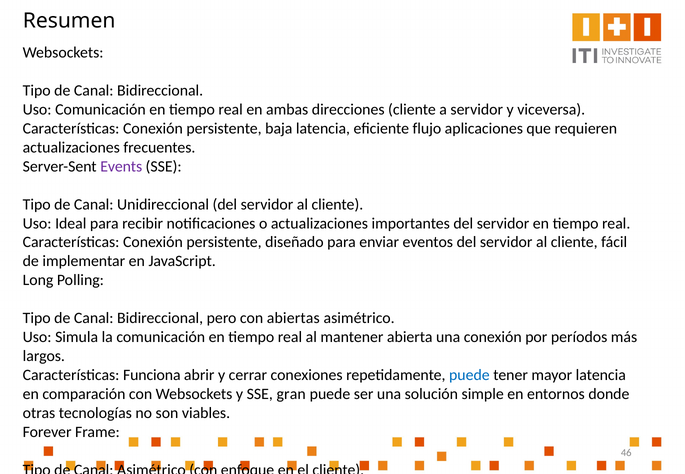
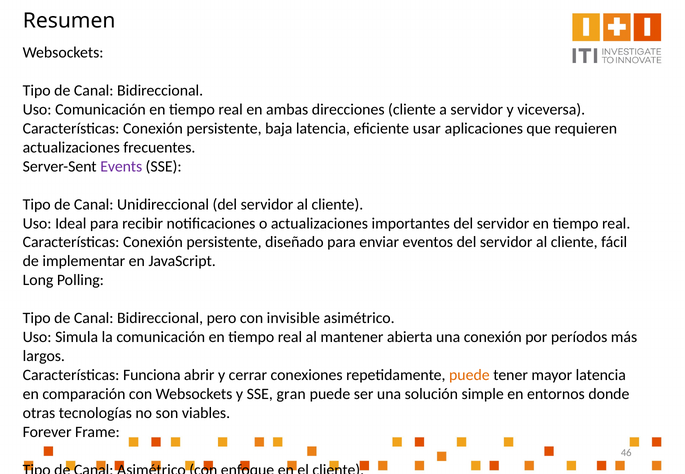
flujo: flujo -> usar (427, 129)
con abiertas: abiertas -> invisible (293, 318)
puede colour: blue -> orange (469, 375)
